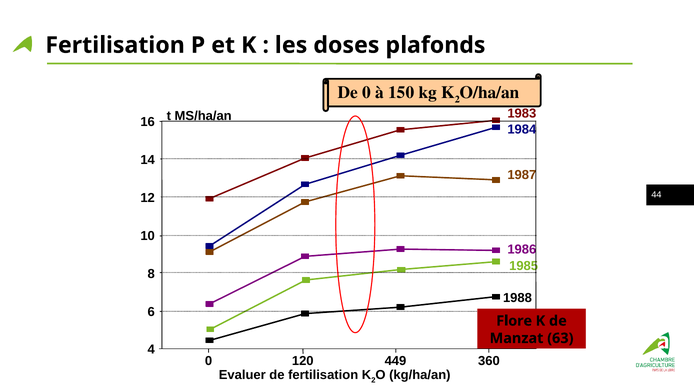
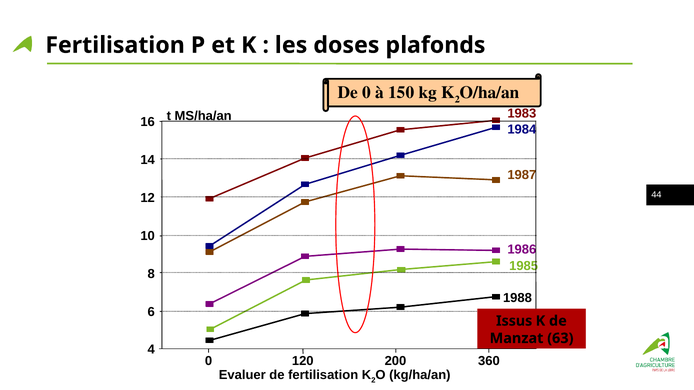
Flore: Flore -> Issus (514, 321)
449: 449 -> 200 (395, 361)
